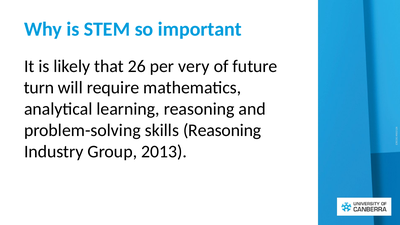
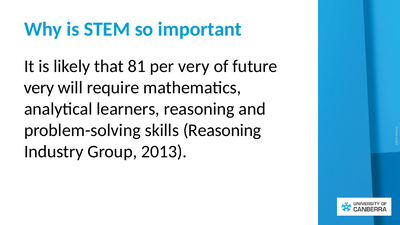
26: 26 -> 81 (137, 66)
turn: turn -> very (39, 88)
learning: learning -> learners (128, 109)
